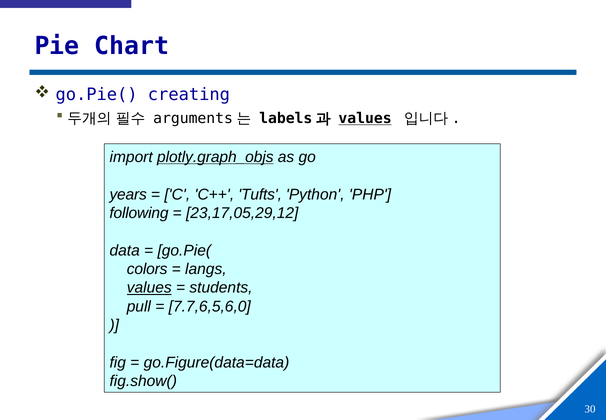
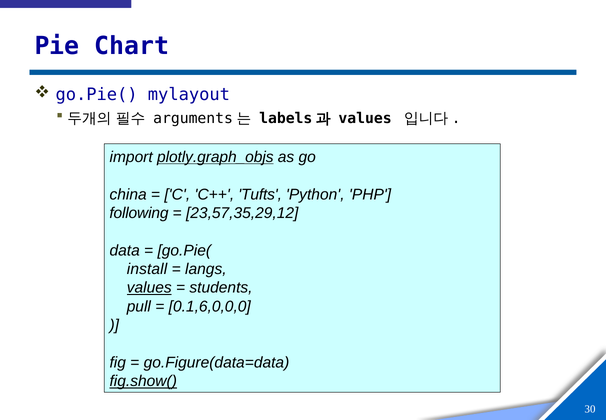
creating: creating -> mylayout (189, 95)
values underline: present -> none (365, 118)
years: years -> china (128, 194)
23,17,05,29,12: 23,17,05,29,12 -> 23,57,35,29,12 (242, 213)
colors: colors -> install (147, 269)
7.7,6,5,6,0: 7.7,6,5,6,0 -> 0.1,6,0,0,0 (210, 306)
fig.show( underline: none -> present (143, 381)
